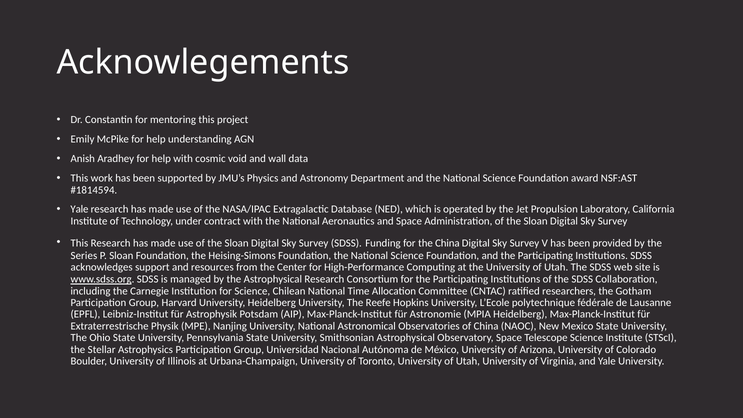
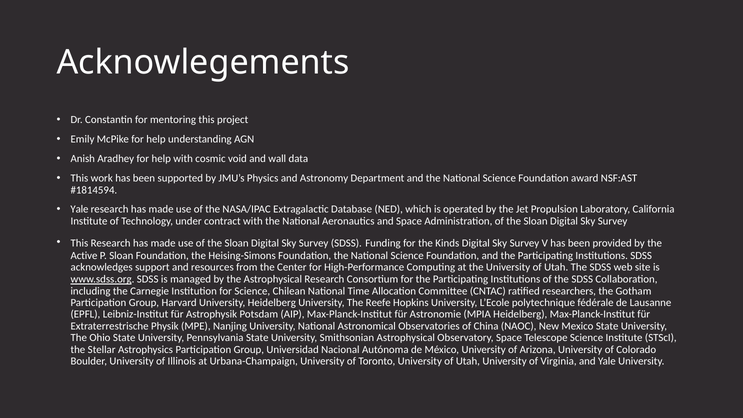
the China: China -> Kinds (447, 243)
Series: Series -> Active (84, 256)
